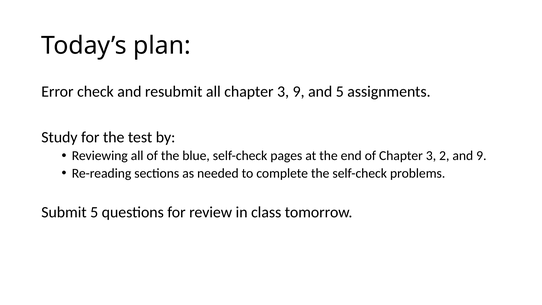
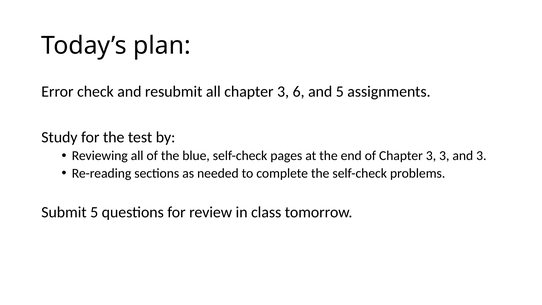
3 9: 9 -> 6 (299, 92)
3 2: 2 -> 3 (444, 156)
and 9: 9 -> 3 (481, 156)
